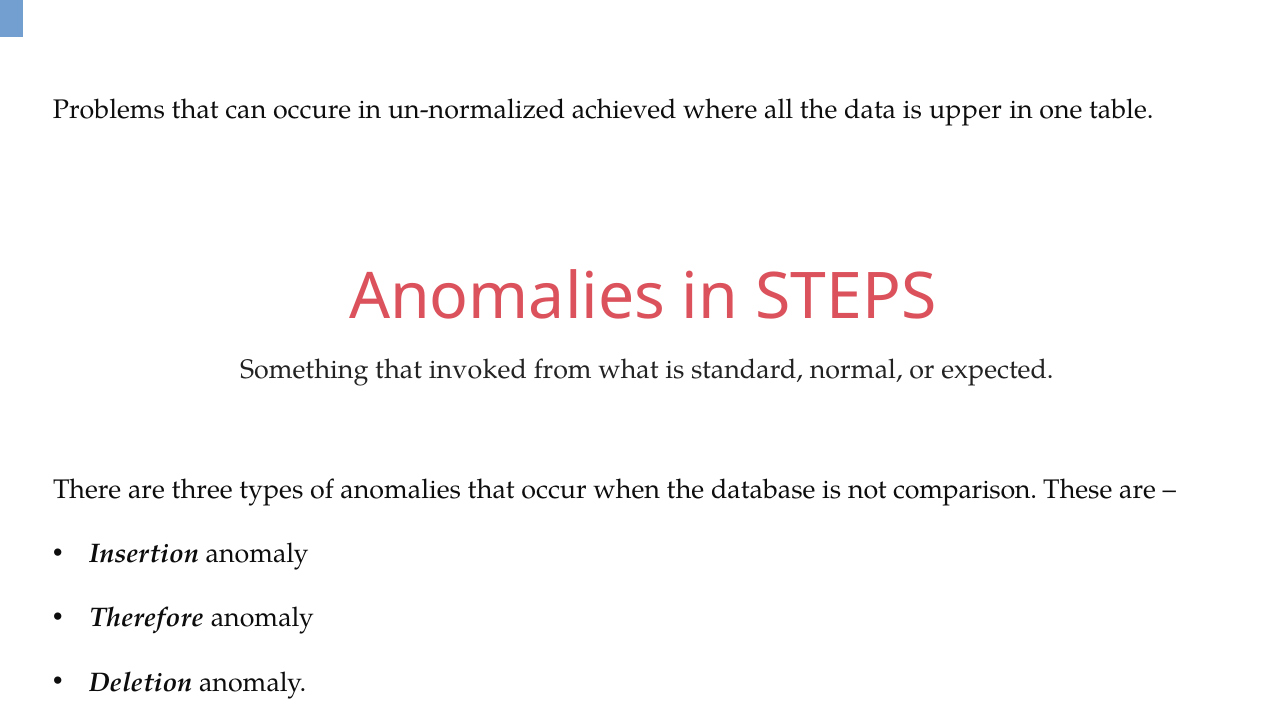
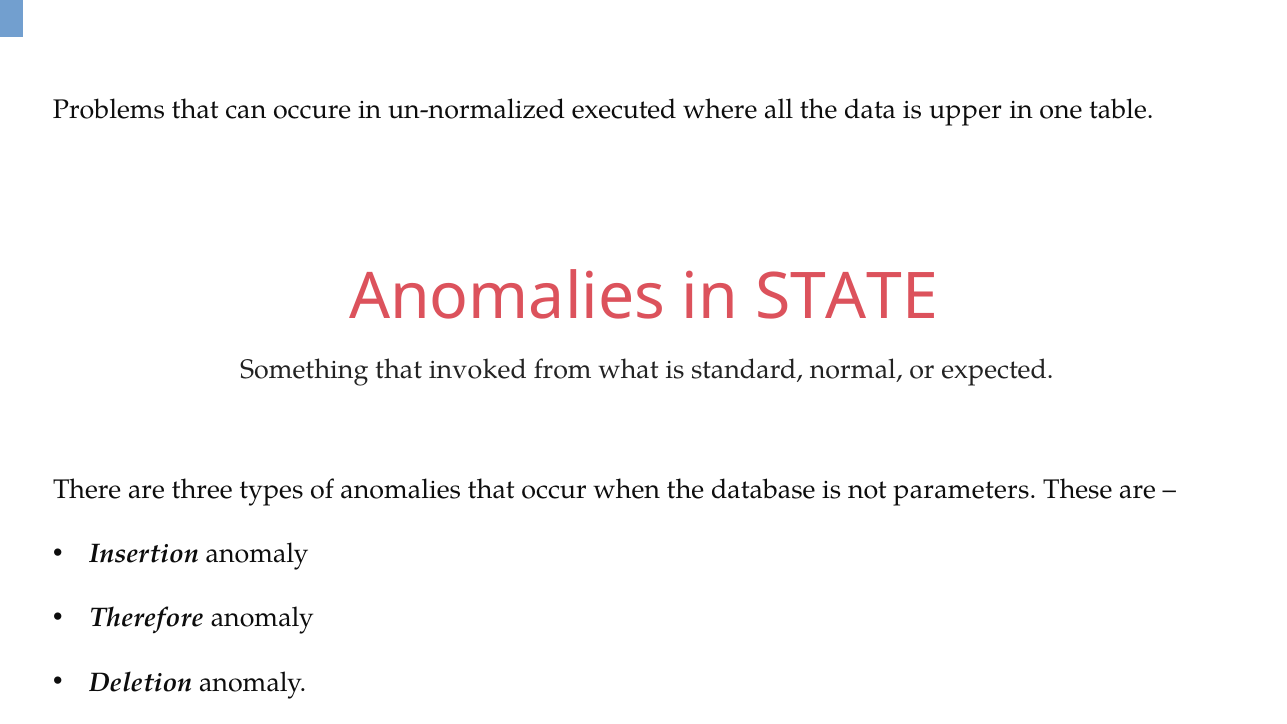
achieved: achieved -> executed (624, 109)
STEPS: STEPS -> STATE (846, 297)
comparison: comparison -> parameters (965, 489)
